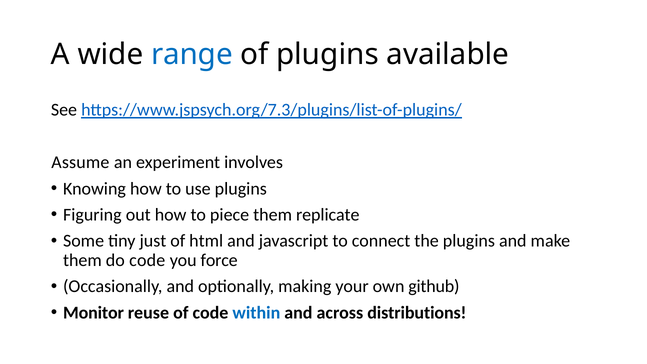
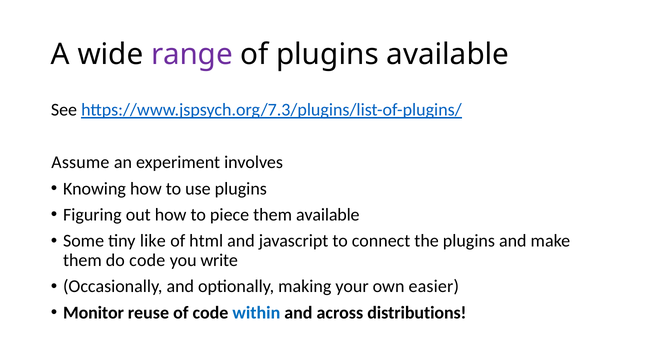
range colour: blue -> purple (192, 54)
them replicate: replicate -> available (328, 215)
just: just -> like (153, 241)
force: force -> write (219, 260)
github: github -> easier (434, 286)
